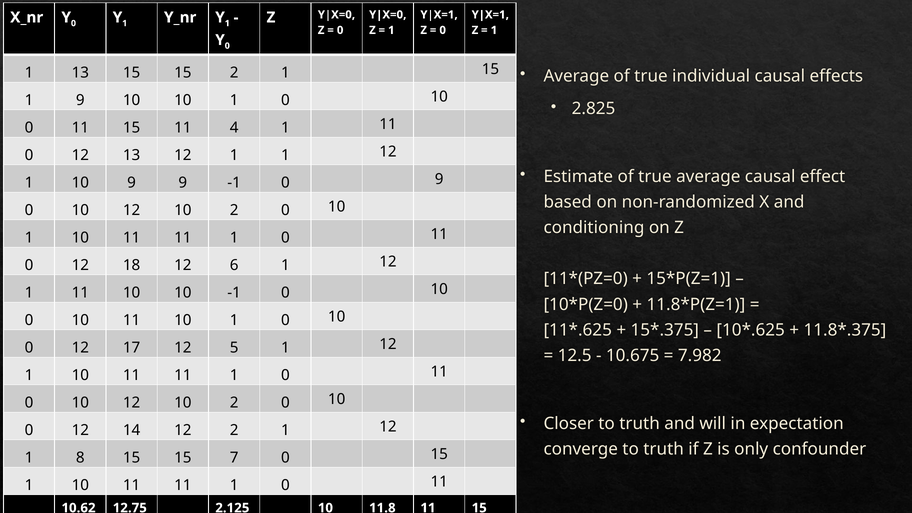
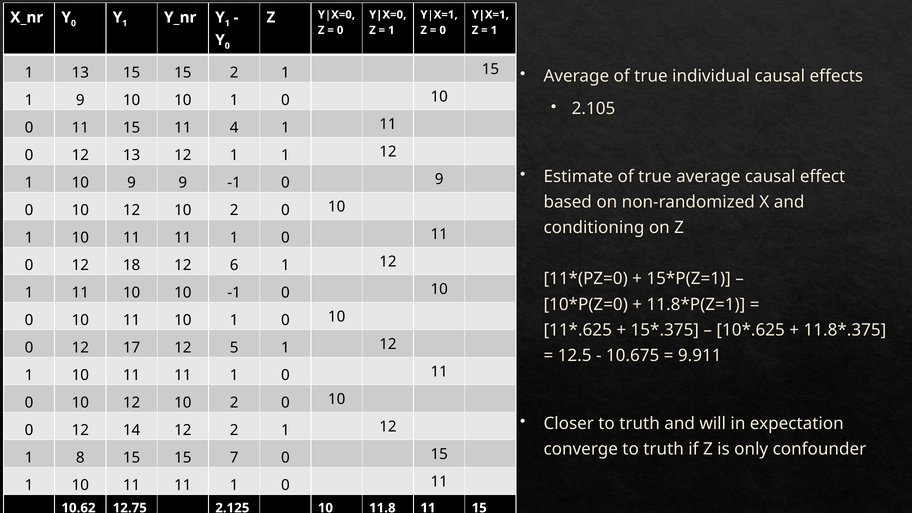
2.825: 2.825 -> 2.105 (594, 109)
7.982: 7.982 -> 9.911 (700, 356)
